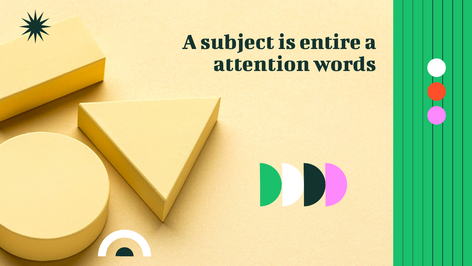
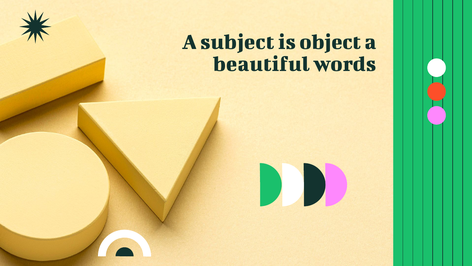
entire: entire -> object (330, 41)
attention: attention -> beautiful (262, 63)
